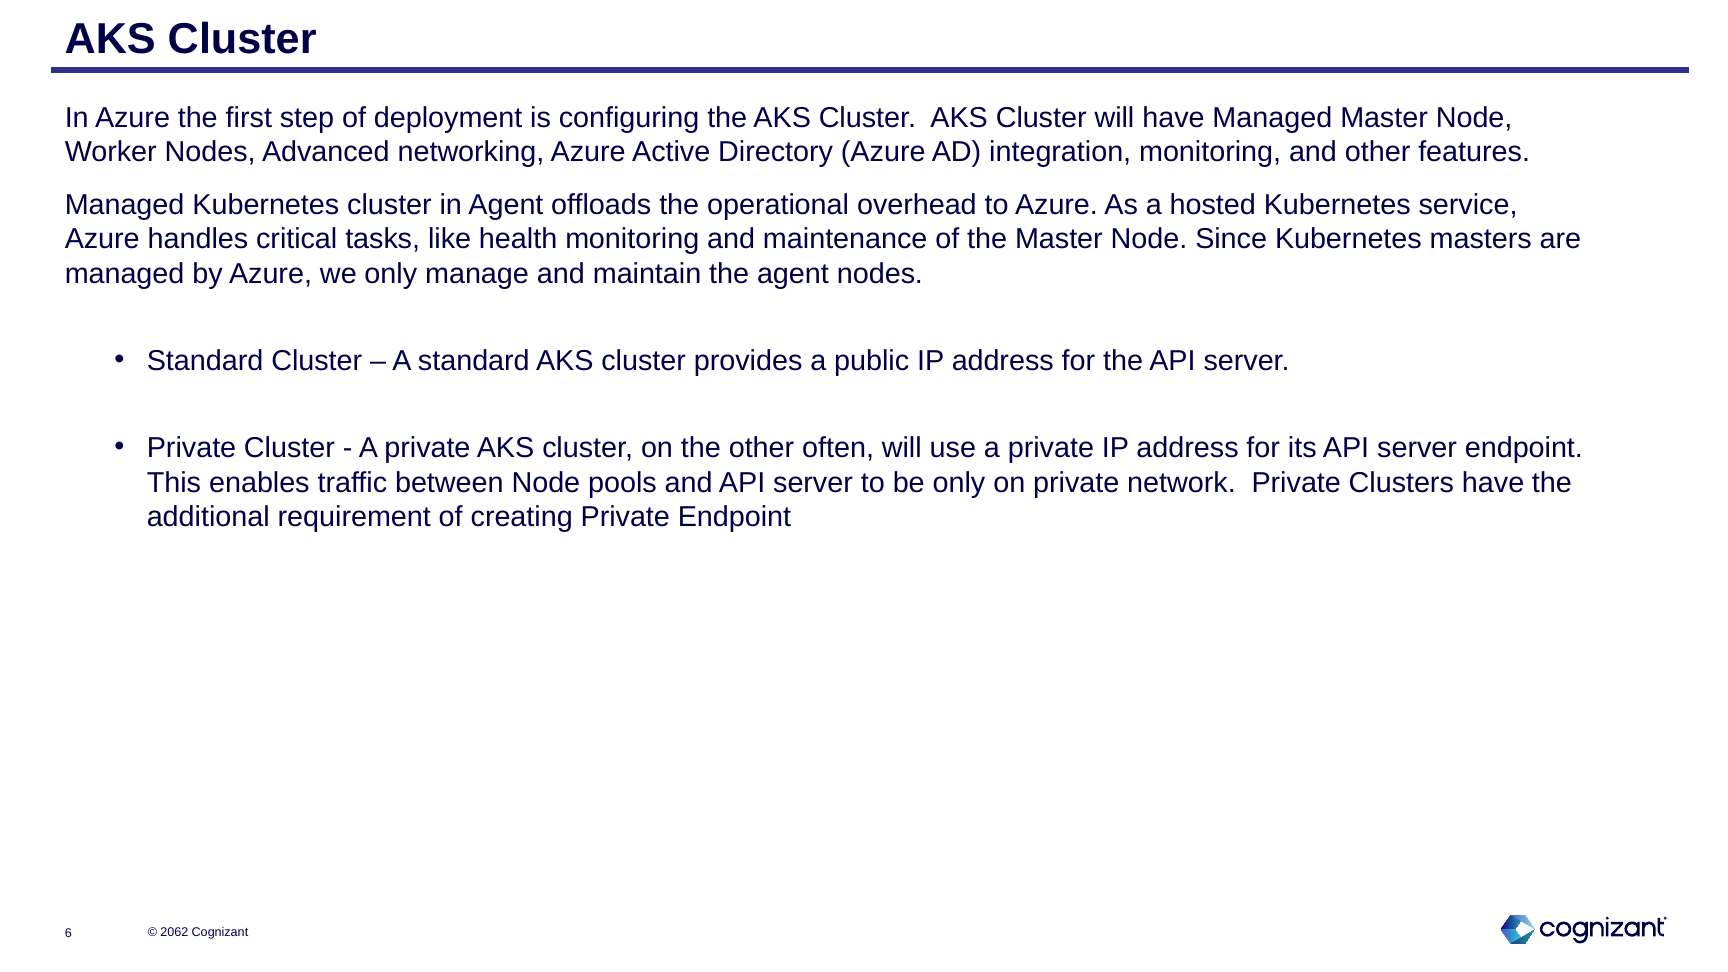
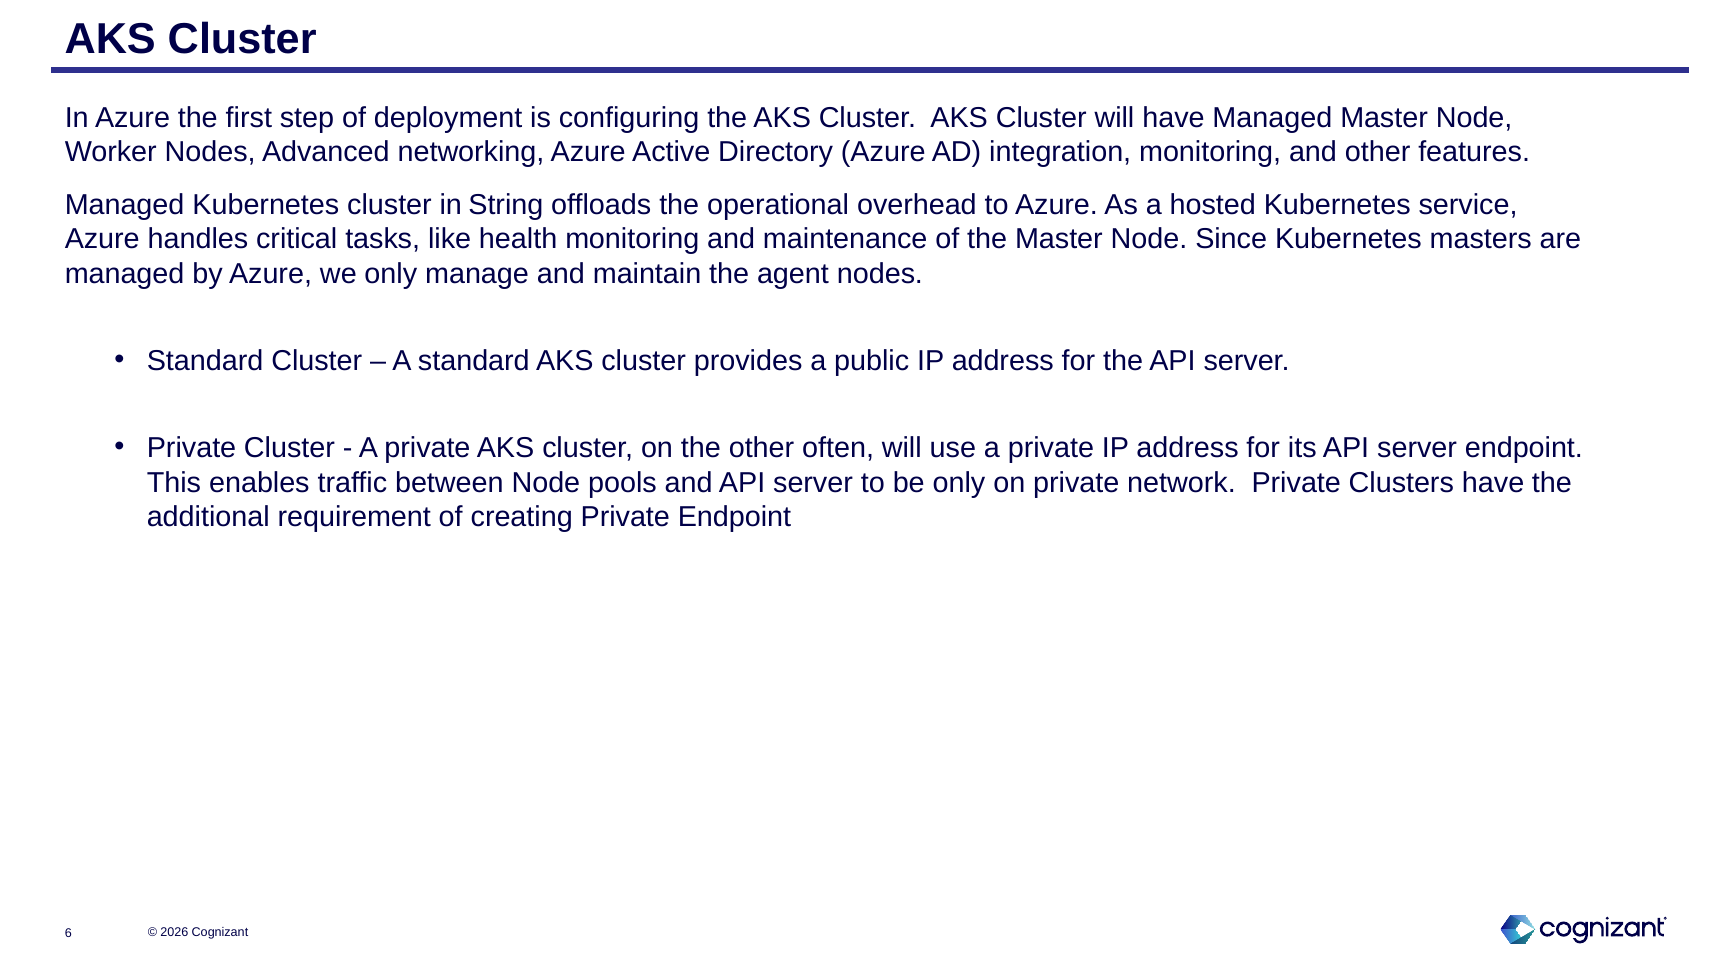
in Agent: Agent -> String (506, 205)
2062: 2062 -> 2026 (174, 933)
